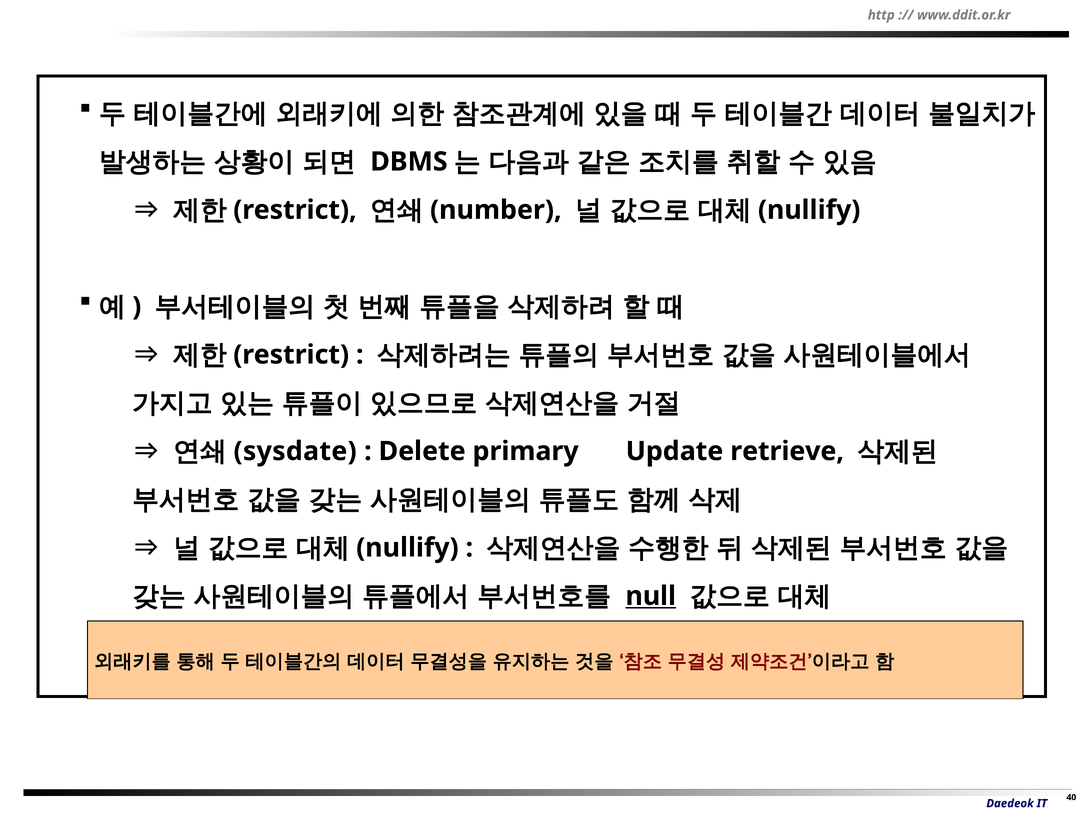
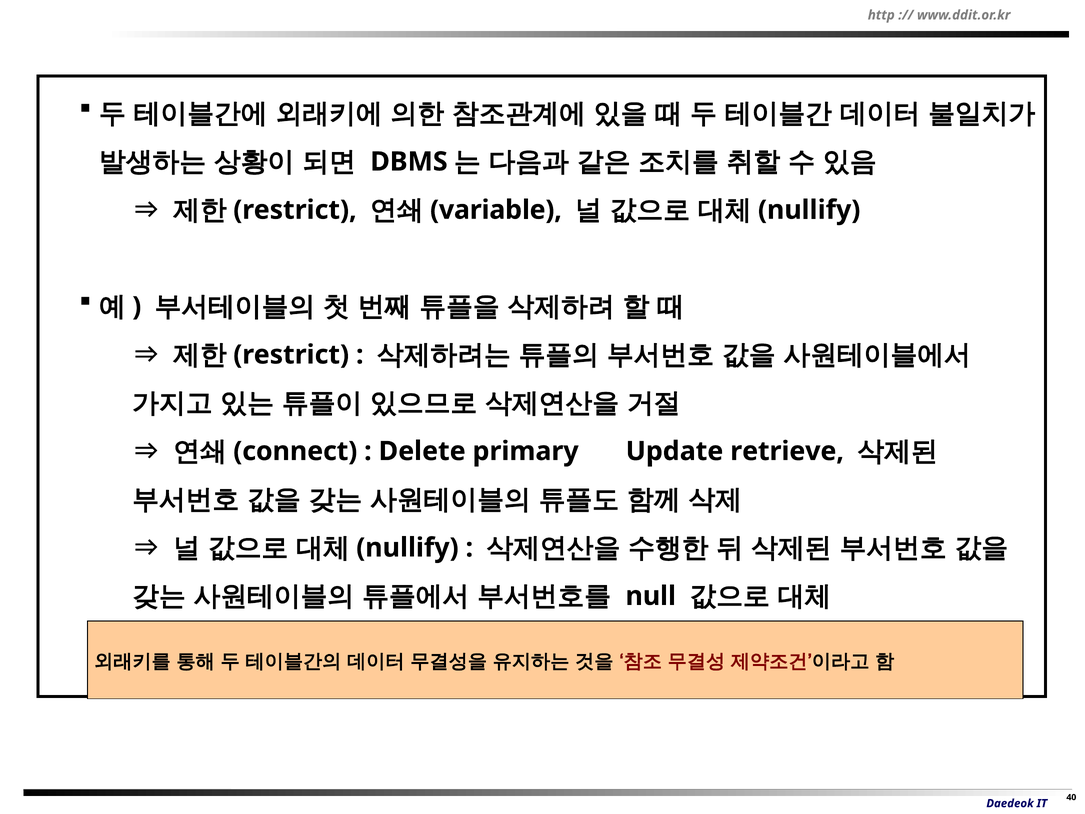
number: number -> variable (496, 210)
sysdate: sysdate -> connect (295, 451)
null underline: present -> none (651, 596)
